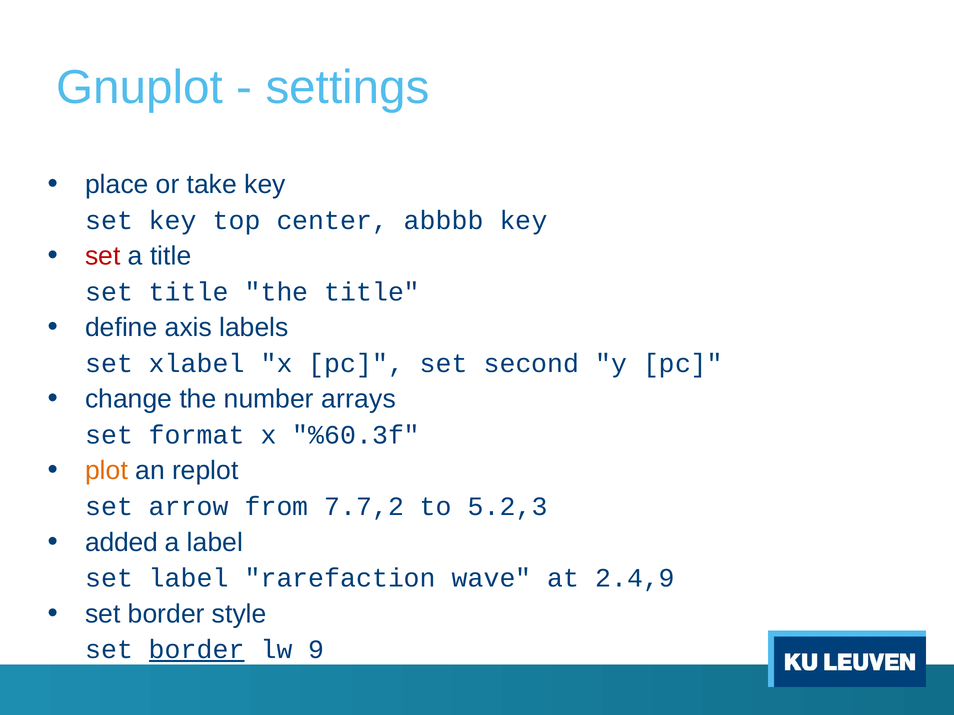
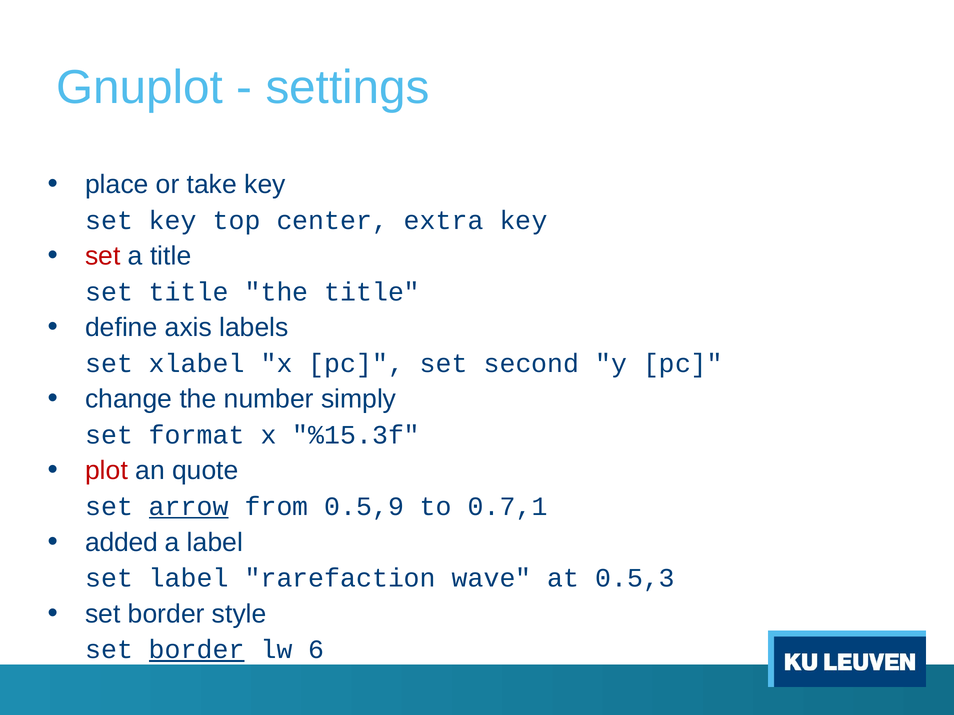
abbbb: abbbb -> extra (444, 221)
arrays: arrays -> simply (359, 399)
%60.3f: %60.3f -> %15.3f (356, 435)
plot colour: orange -> red (107, 471)
replot: replot -> quote (205, 471)
arrow underline: none -> present (189, 507)
7.7,2: 7.7,2 -> 0.5,9 (364, 507)
5.2,3: 5.2,3 -> 0.7,1 (508, 507)
2.4,9: 2.4,9 -> 0.5,3 (635, 578)
9: 9 -> 6 (316, 650)
